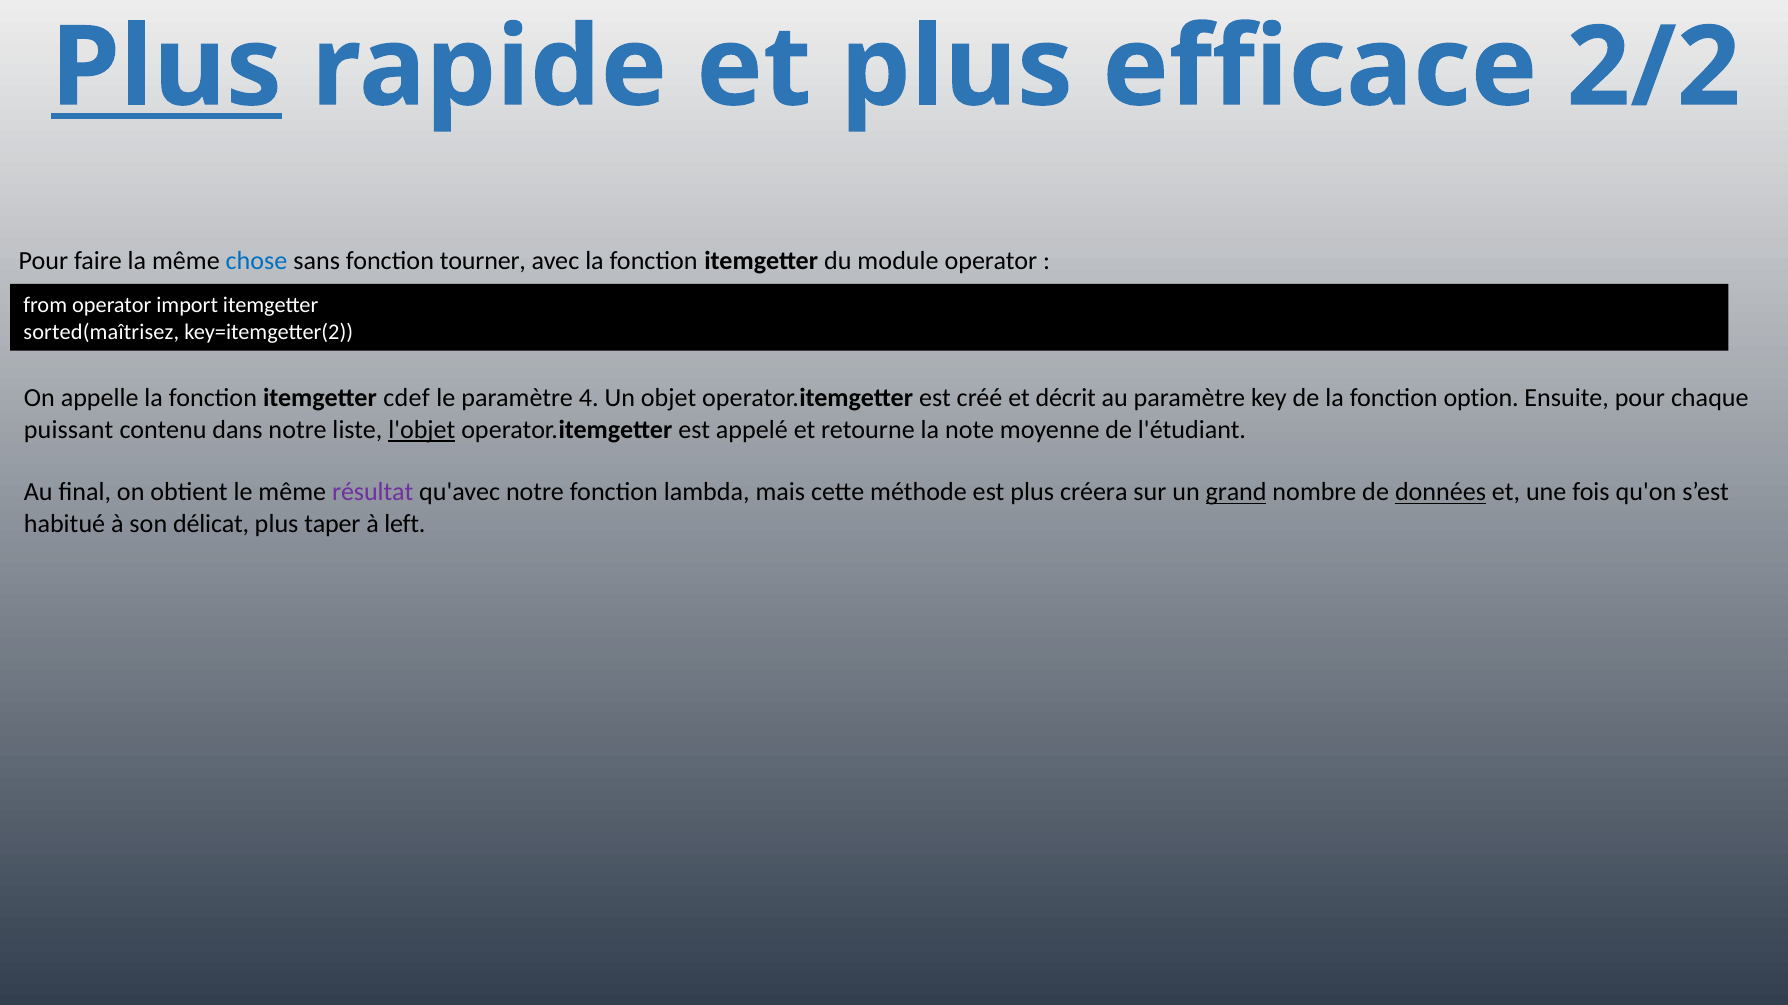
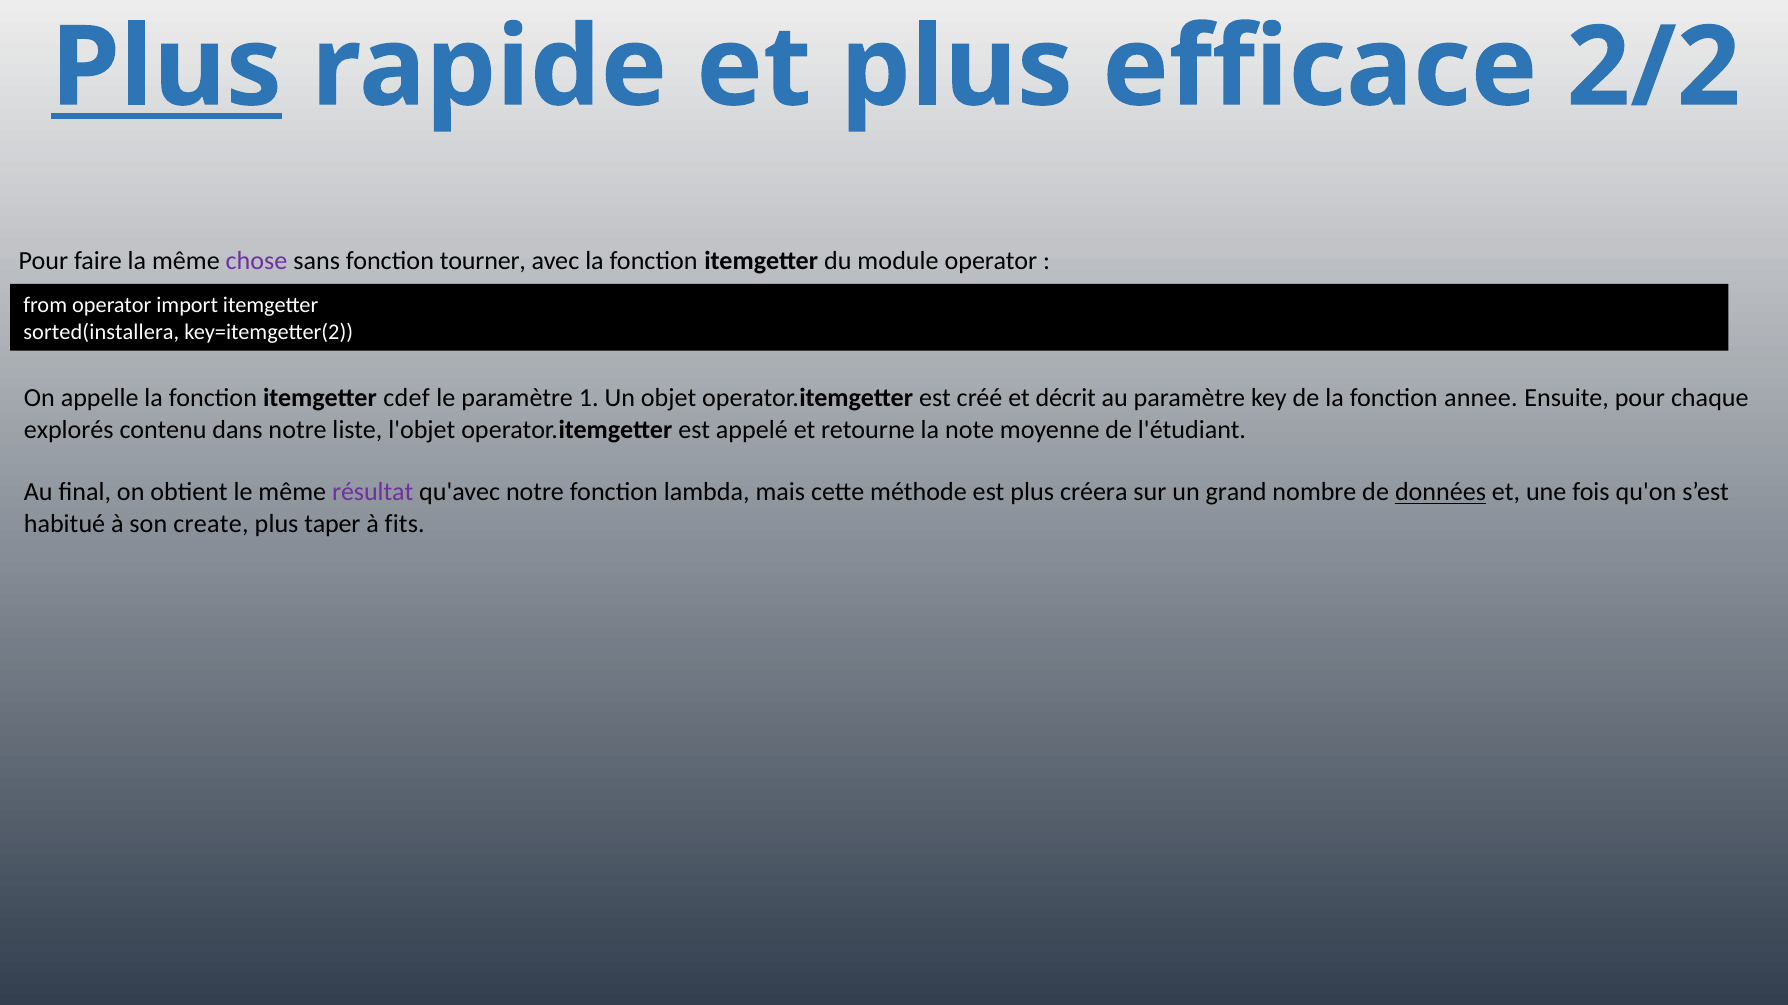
chose colour: blue -> purple (257, 261)
sorted(maîtrisez: sorted(maîtrisez -> sorted(installera (101, 333)
4: 4 -> 1 (589, 399)
option: option -> annee (1481, 399)
puissant: puissant -> explorés (69, 430)
l'objet underline: present -> none (422, 430)
grand underline: present -> none (1236, 493)
délicat: délicat -> create (211, 524)
left: left -> fits (405, 524)
